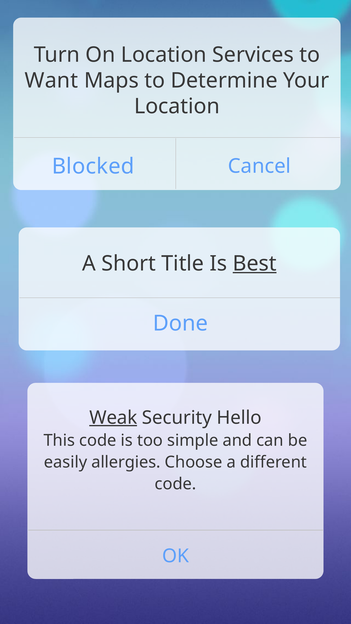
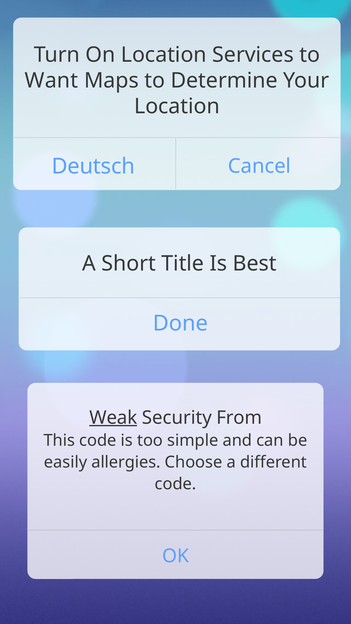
Blocked: Blocked -> Deutsch (93, 166)
Best underline: present -> none (255, 263)
Hello: Hello -> From (239, 417)
